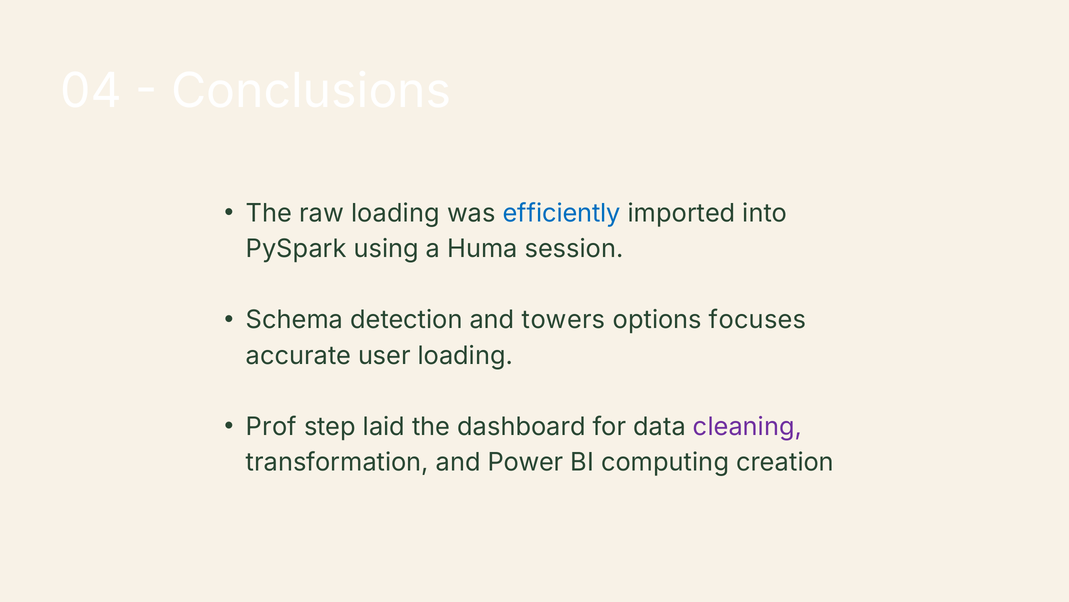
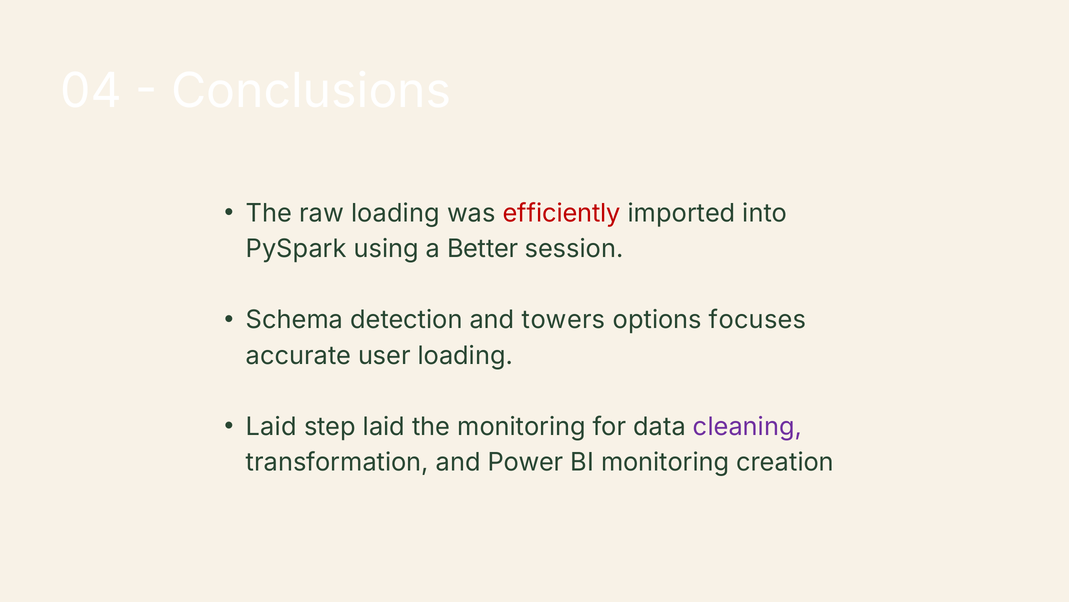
efficiently colour: blue -> red (562, 213)
Huma: Huma -> Better (483, 249)
Prof: Prof -> Laid (271, 426)
the dashboard: dashboard -> monitoring (522, 426)
BI computing: computing -> monitoring (665, 462)
